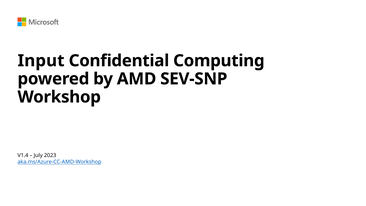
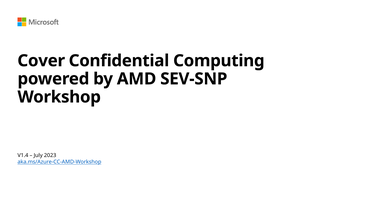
Input: Input -> Cover (41, 61)
